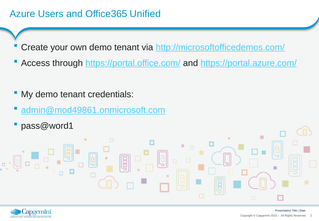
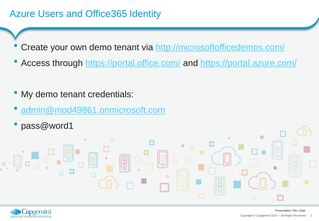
Unified: Unified -> Identity (145, 14)
